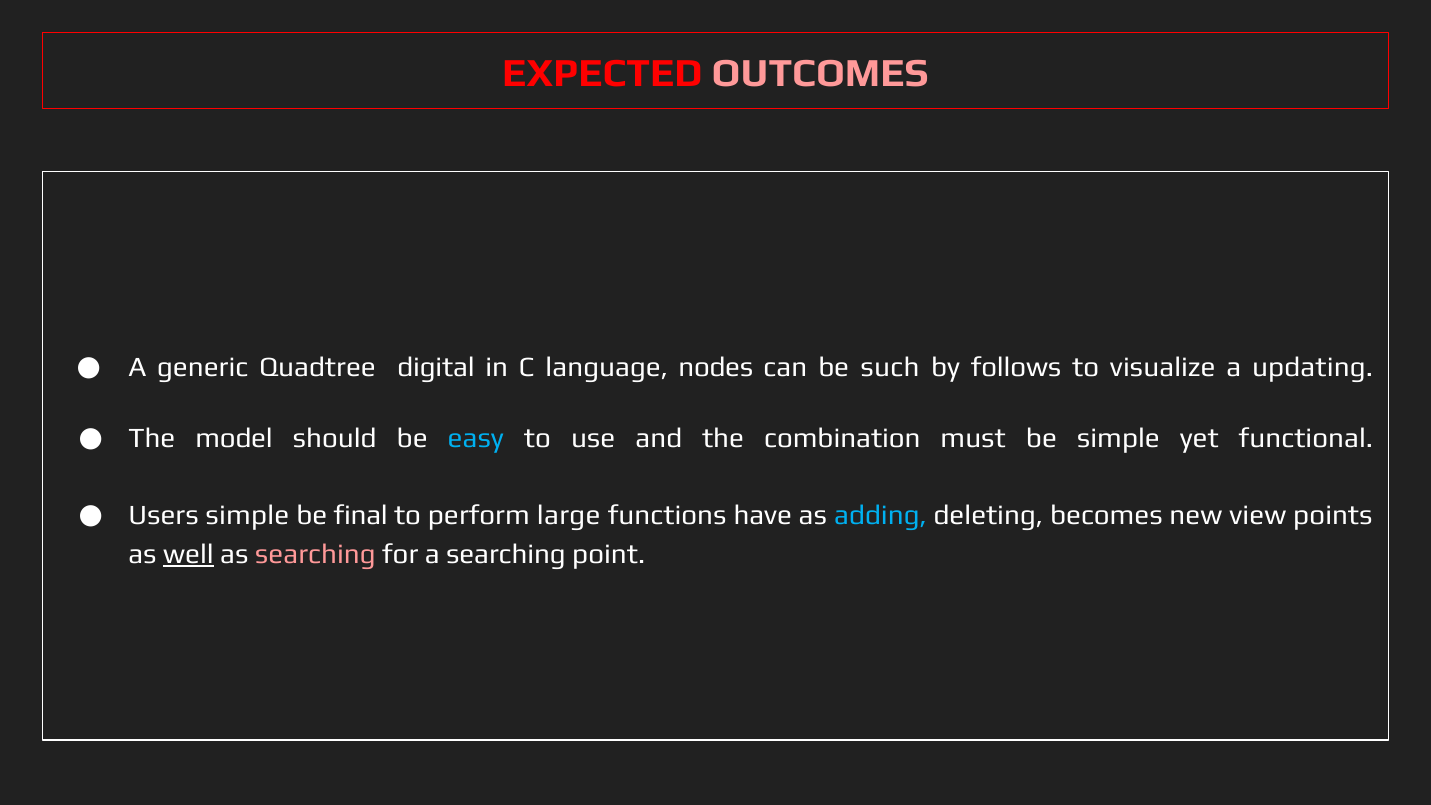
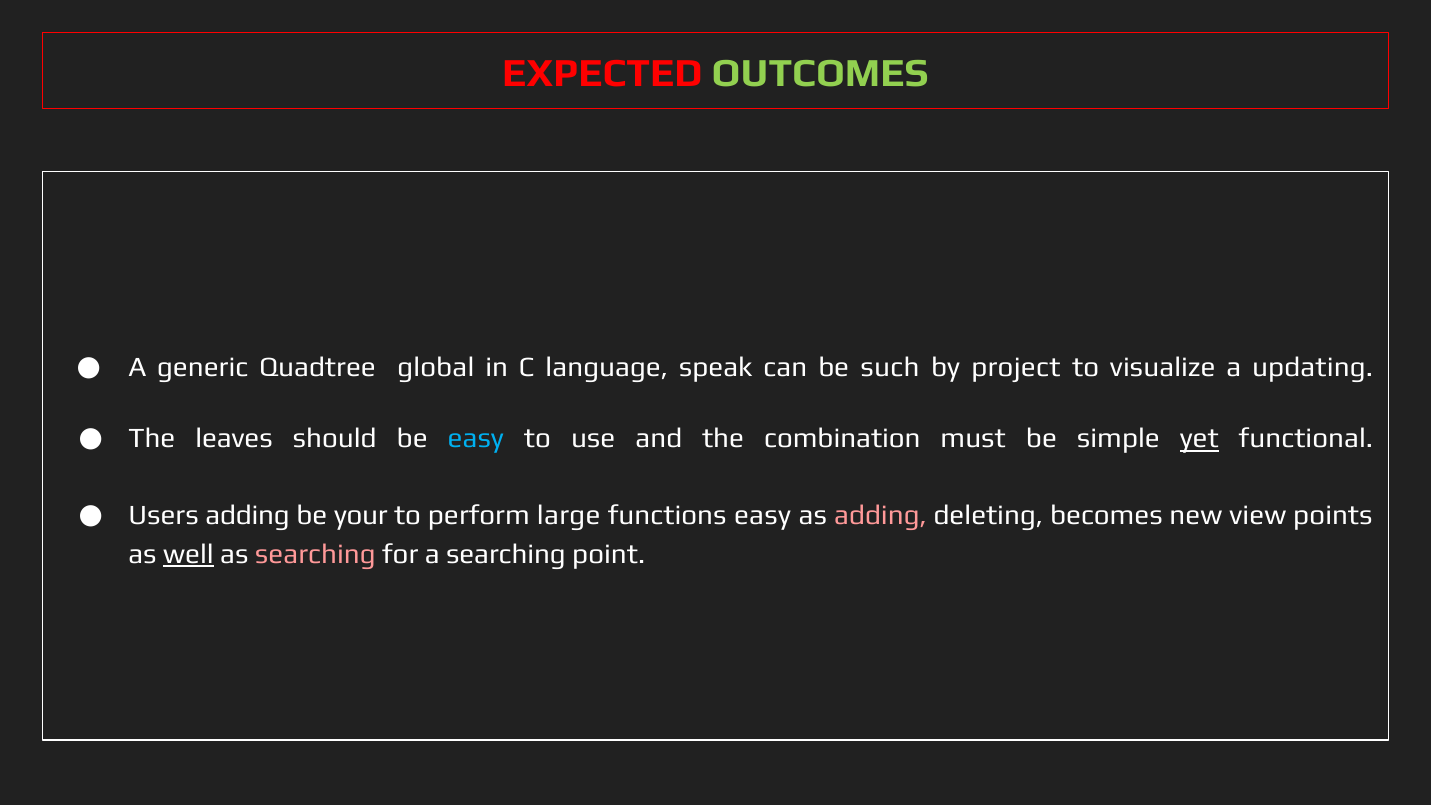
OUTCOMES colour: pink -> light green (820, 73)
digital: digital -> global (436, 367)
nodes: nodes -> speak (716, 367)
follows: follows -> project (1016, 367)
model: model -> leaves (234, 439)
yet underline: none -> present (1199, 439)
Users simple: simple -> adding (248, 515)
final: final -> your (361, 515)
functions have: have -> easy (763, 515)
adding colour: light blue -> pink (880, 515)
